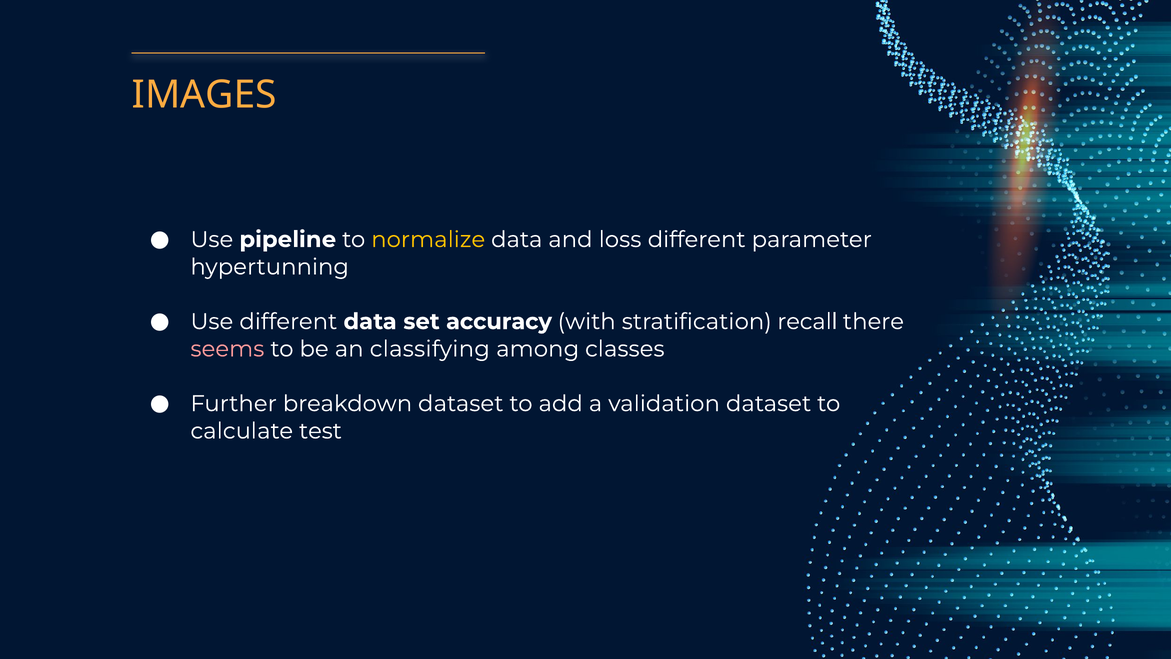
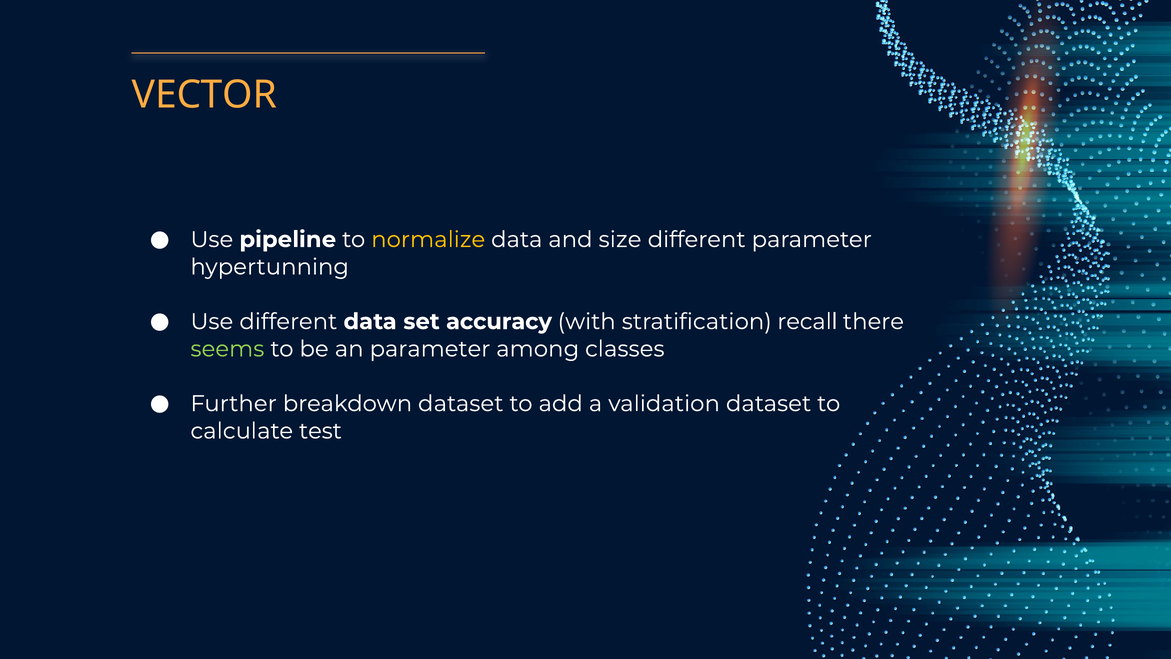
IMAGES: IMAGES -> VECTOR (204, 95)
loss: loss -> size (620, 239)
seems colour: pink -> light green (227, 349)
an classifying: classifying -> parameter (430, 349)
